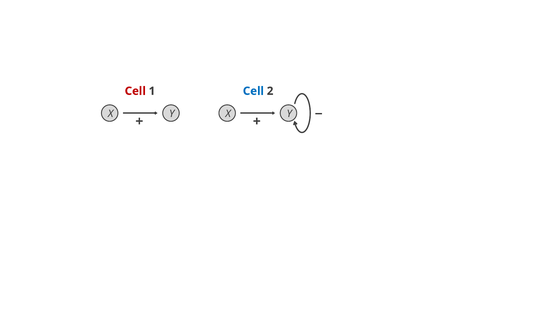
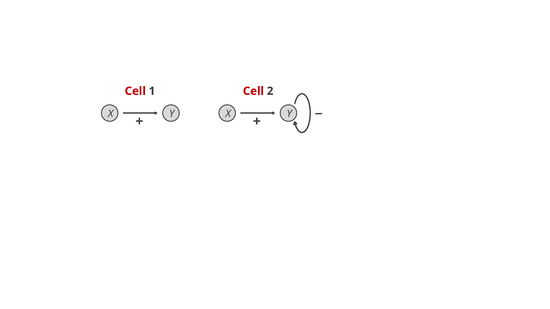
Cell colour: blue -> red (253, 91)
